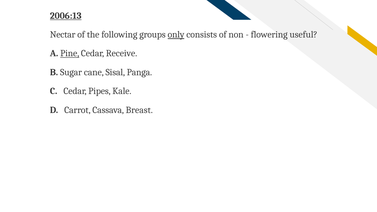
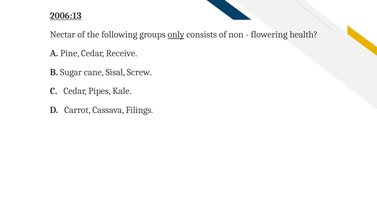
useful: useful -> health (304, 35)
Pine underline: present -> none (70, 53)
Panga: Panga -> Screw (139, 72)
Breast: Breast -> Filings (139, 110)
